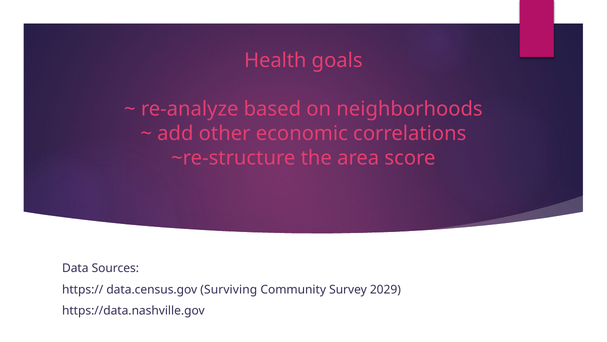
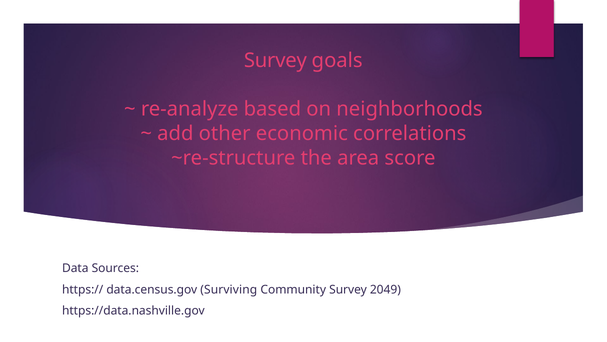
Health: Health -> Survey (275, 61)
2029: 2029 -> 2049 (385, 289)
